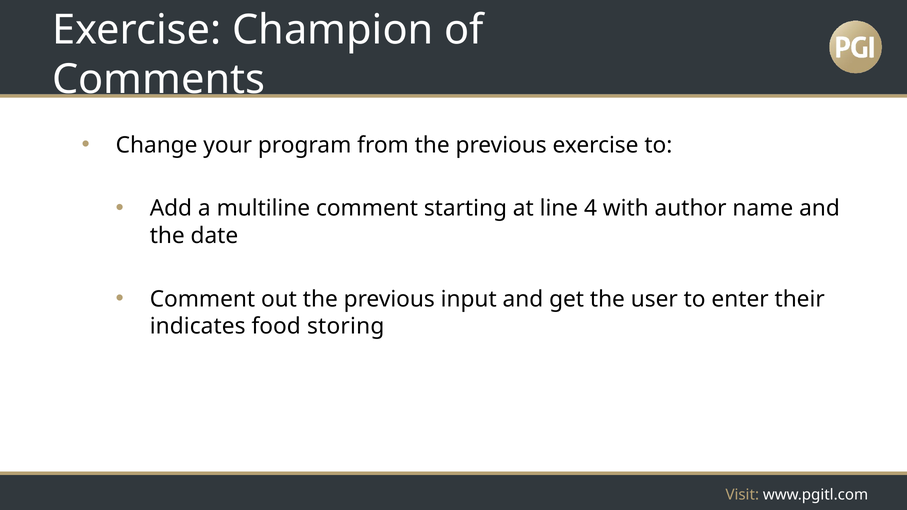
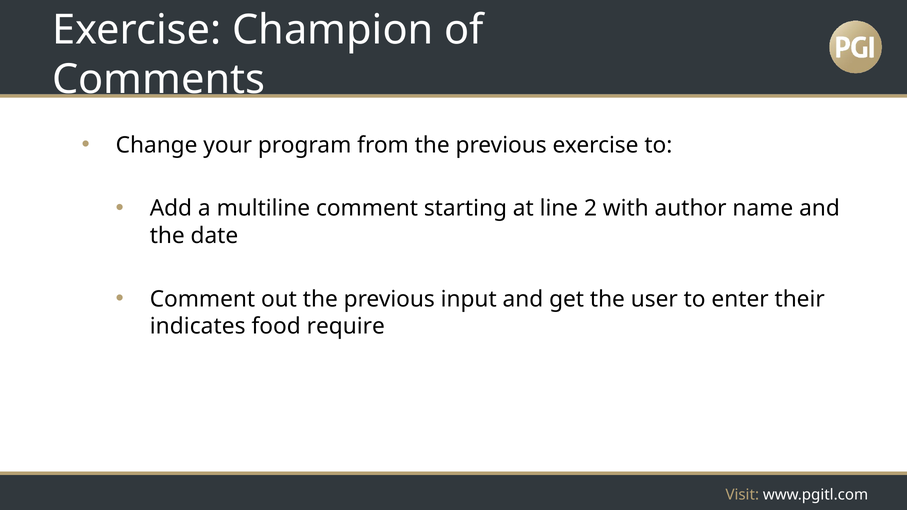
4: 4 -> 2 (591, 209)
storing: storing -> require (346, 326)
